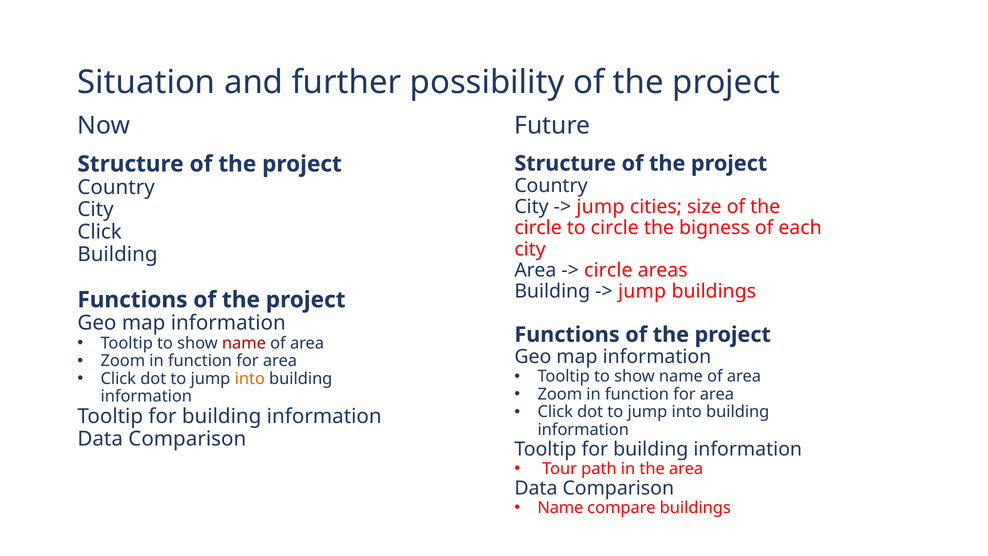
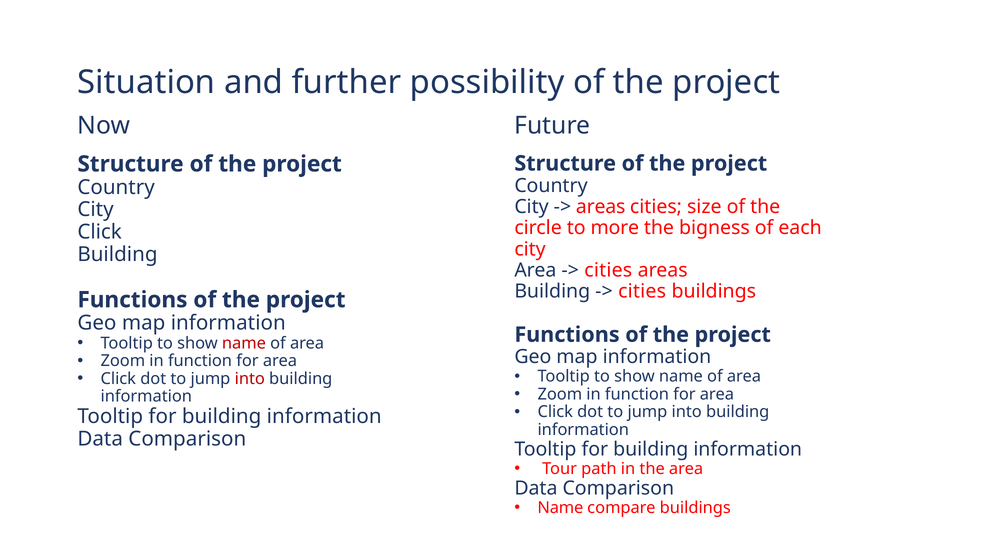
jump: jump -> areas (601, 207)
to circle: circle -> more (615, 228)
circle: circle -> cities (608, 270)
jump: jump -> cities (642, 291)
into colour: orange -> red (250, 379)
